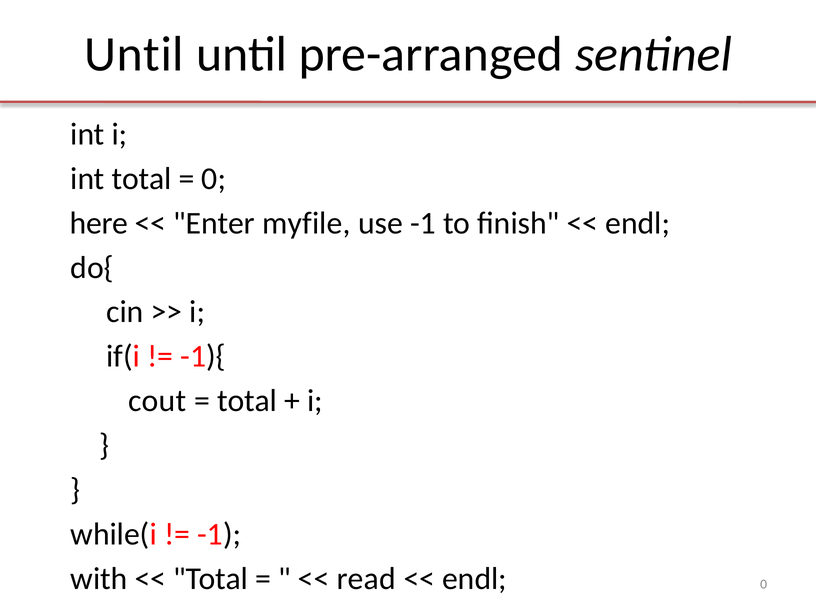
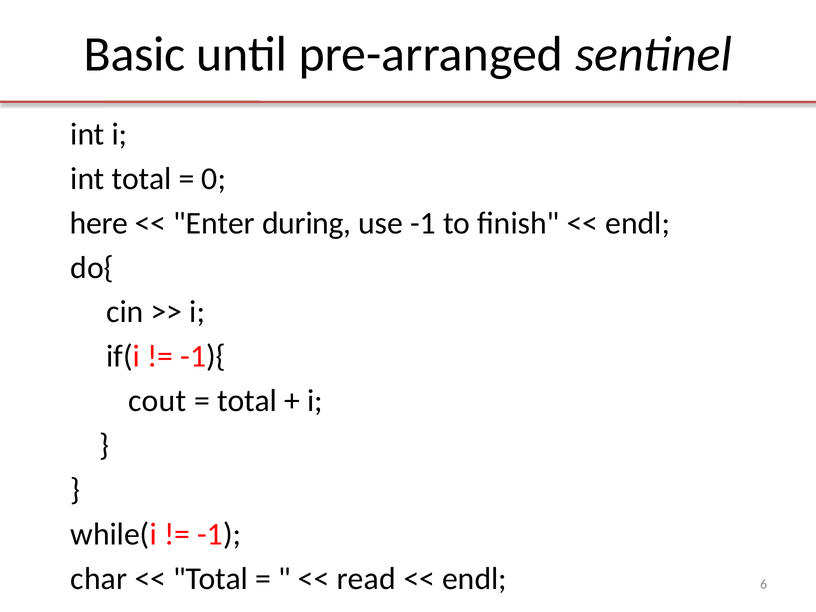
Until: Until -> Basic (135, 54)
myfile: myfile -> during (307, 223)
with: with -> char (99, 579)
endl 0: 0 -> 6 (764, 584)
